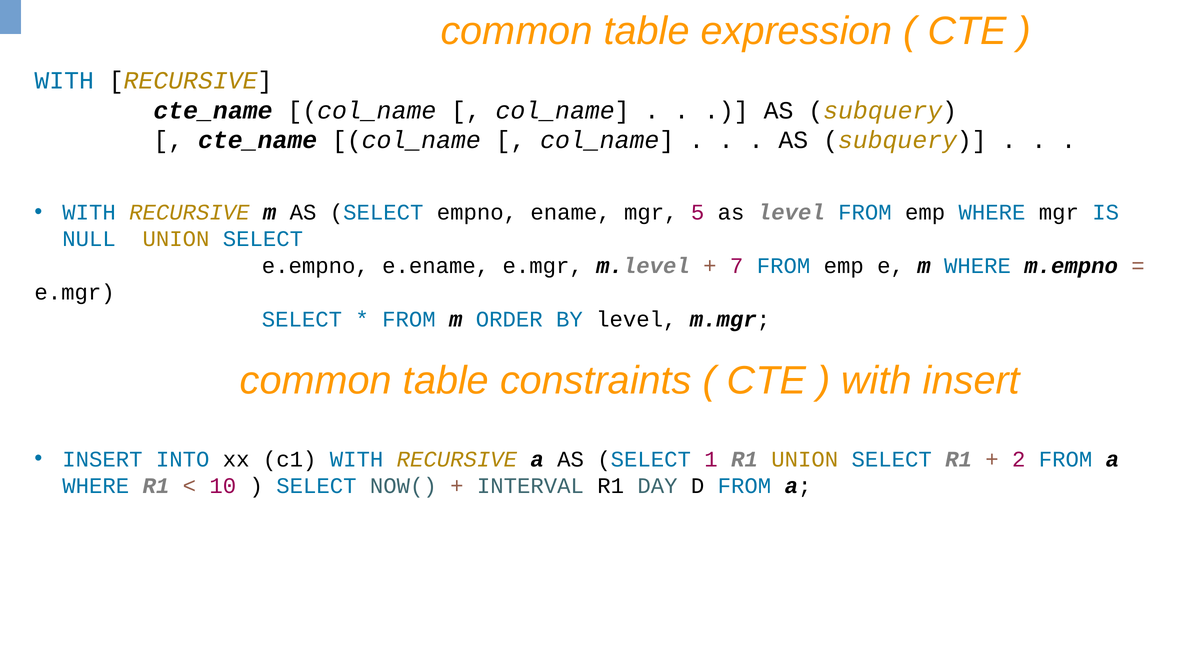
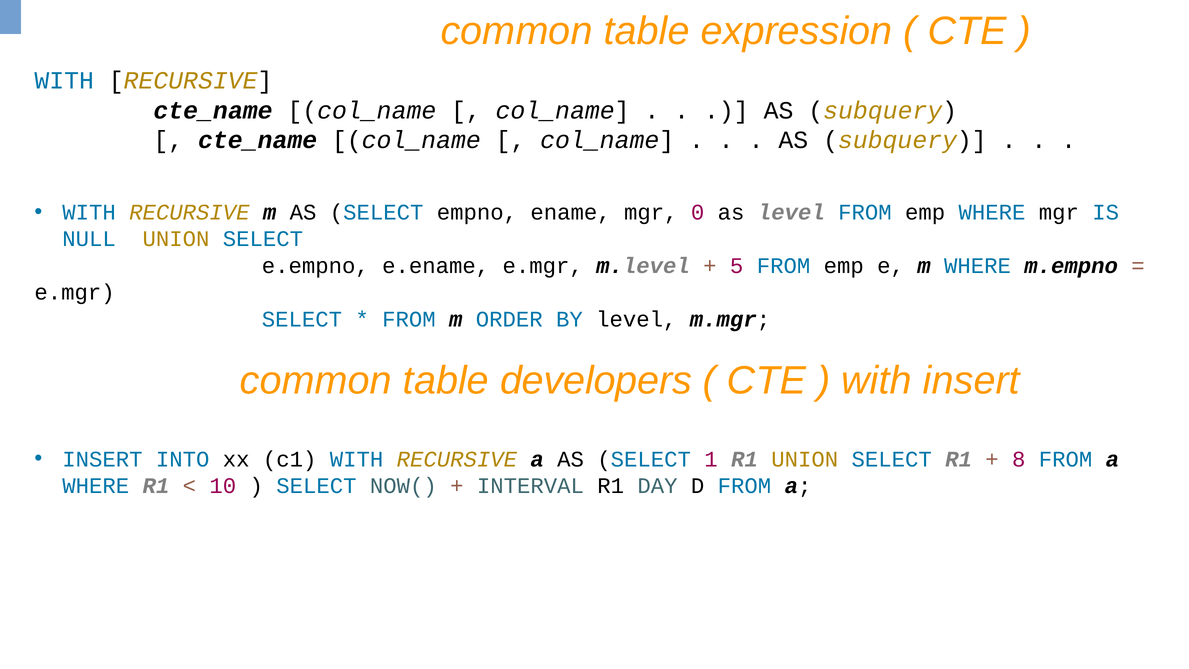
5: 5 -> 0 (698, 212)
7: 7 -> 5 (737, 266)
constraints: constraints -> developers (596, 381)
2: 2 -> 8 (1019, 459)
